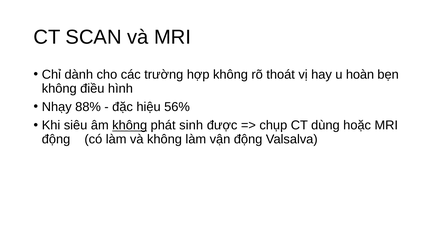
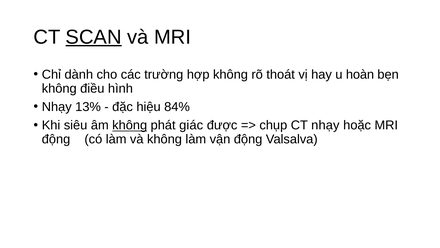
SCAN underline: none -> present (94, 37)
88%: 88% -> 13% (88, 107)
56%: 56% -> 84% (177, 107)
sinh: sinh -> giác (191, 125)
CT dùng: dùng -> nhạy (325, 125)
